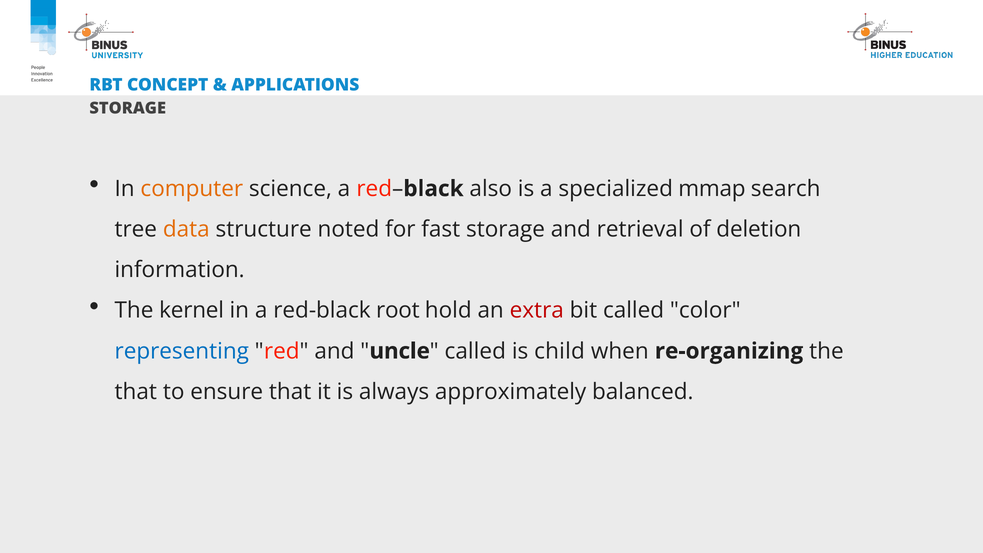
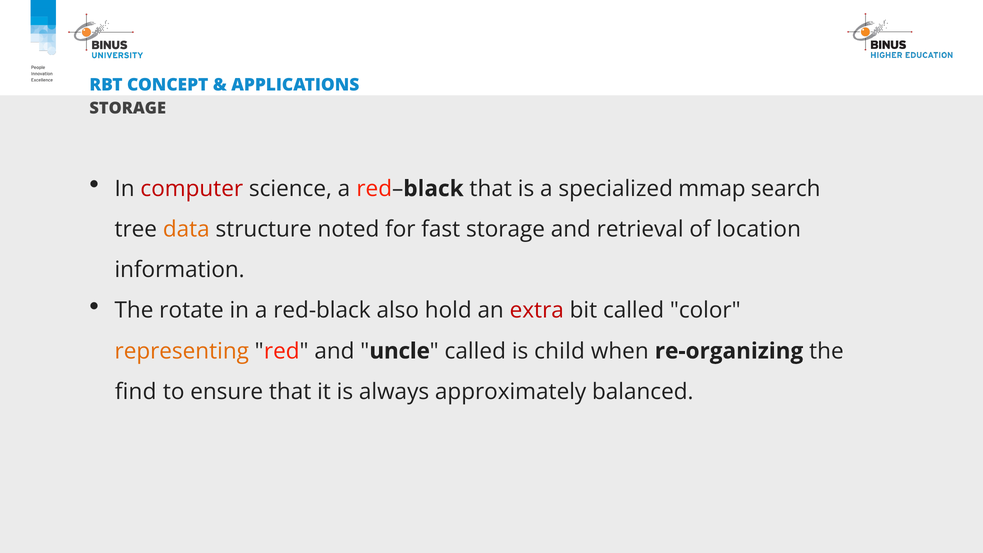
computer colour: orange -> red (192, 189)
black also: also -> that (491, 189)
deletion: deletion -> location (759, 229)
kernel: kernel -> rotate (191, 310)
root: root -> also (398, 310)
representing colour: blue -> orange (182, 351)
that: that -> find (136, 392)
